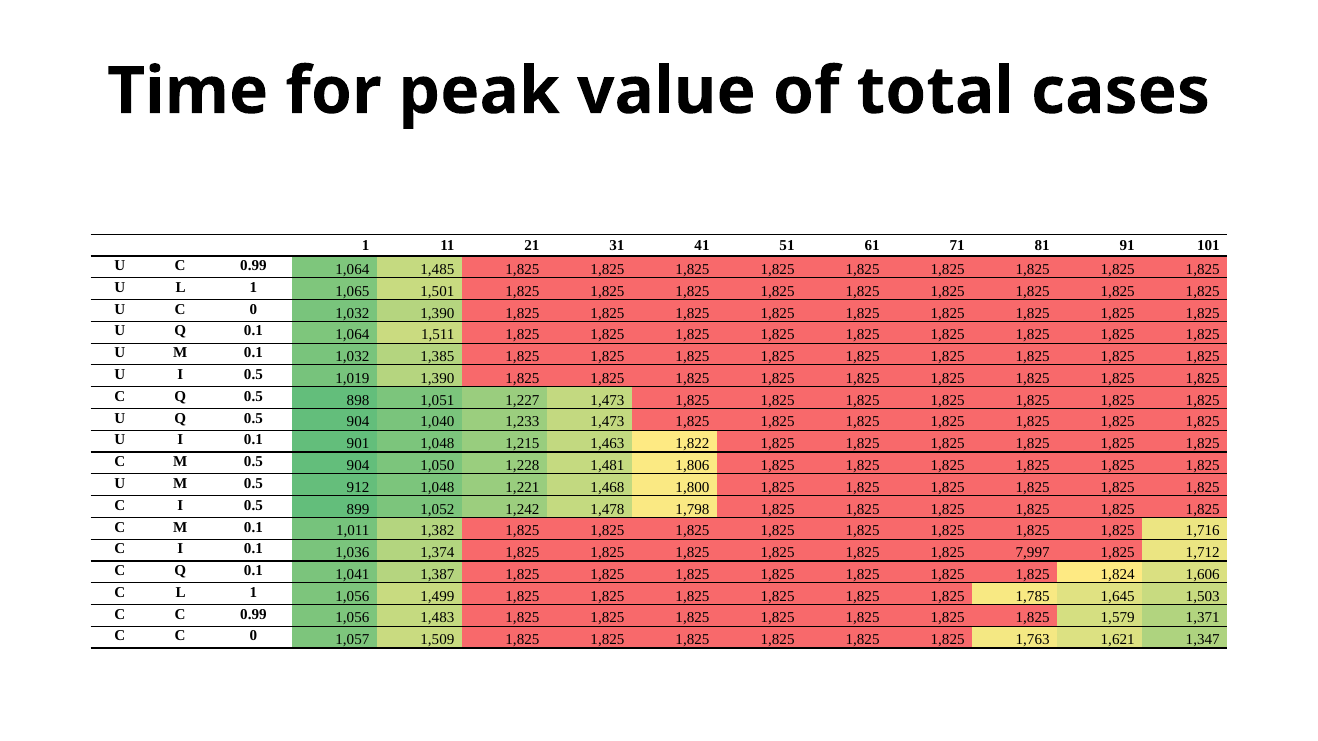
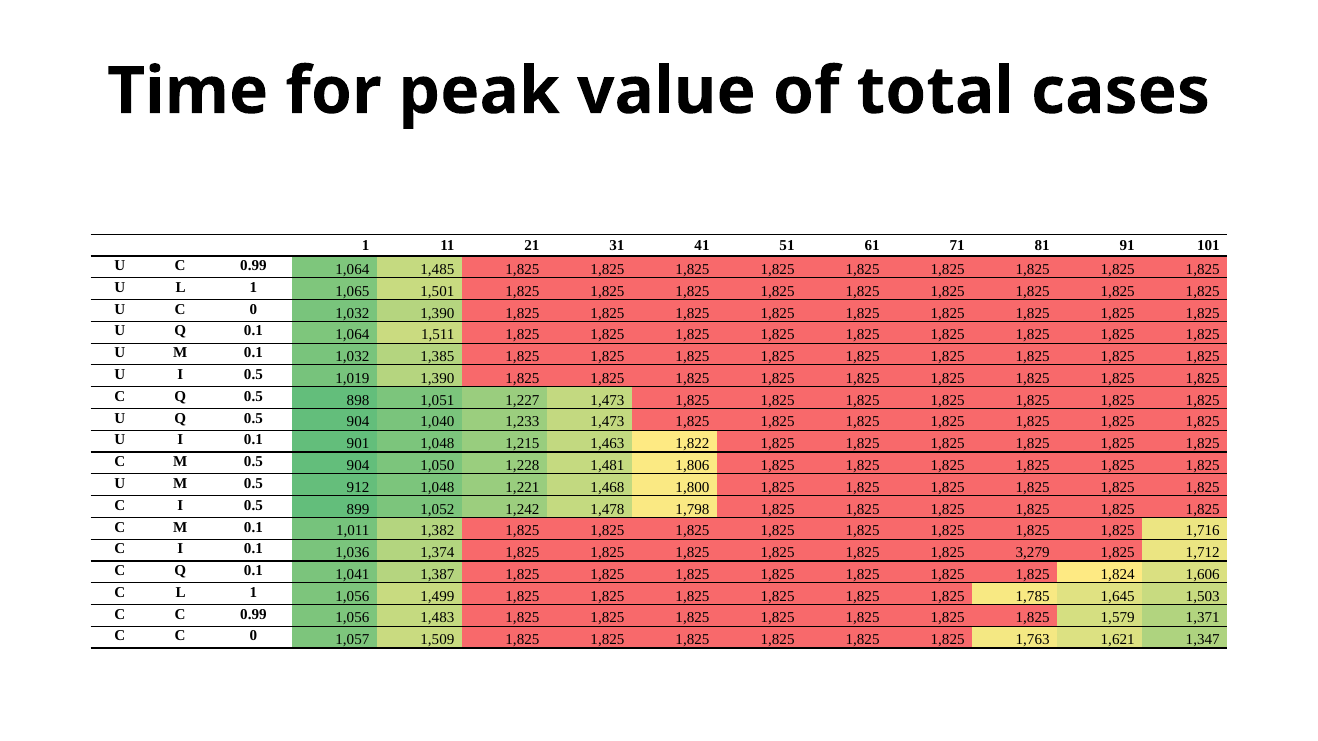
7,997: 7,997 -> 3,279 (1033, 553)
